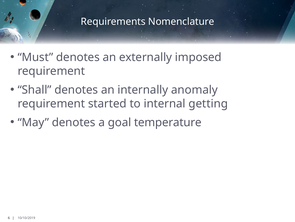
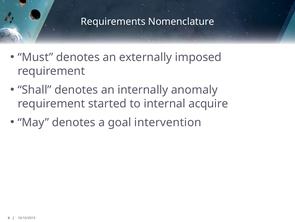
getting: getting -> acquire (208, 103)
temperature: temperature -> intervention (168, 122)
